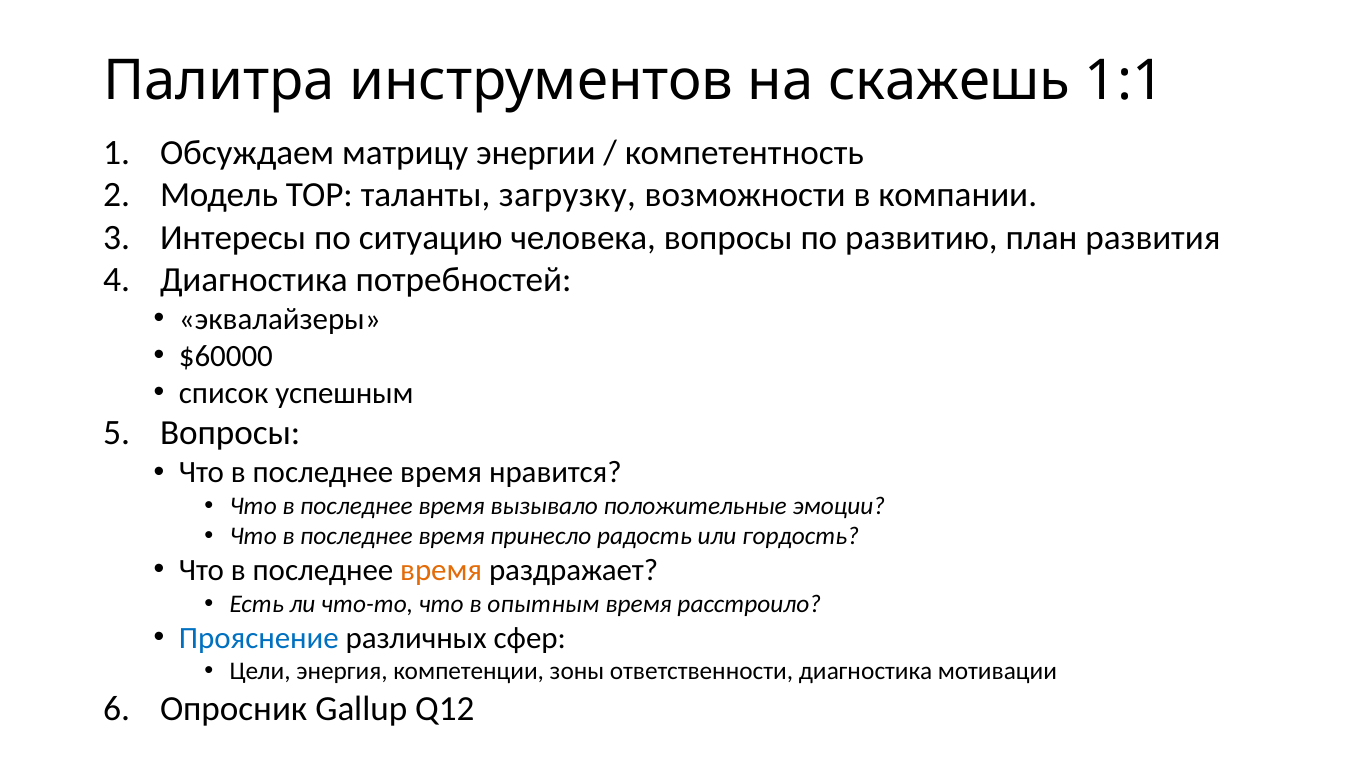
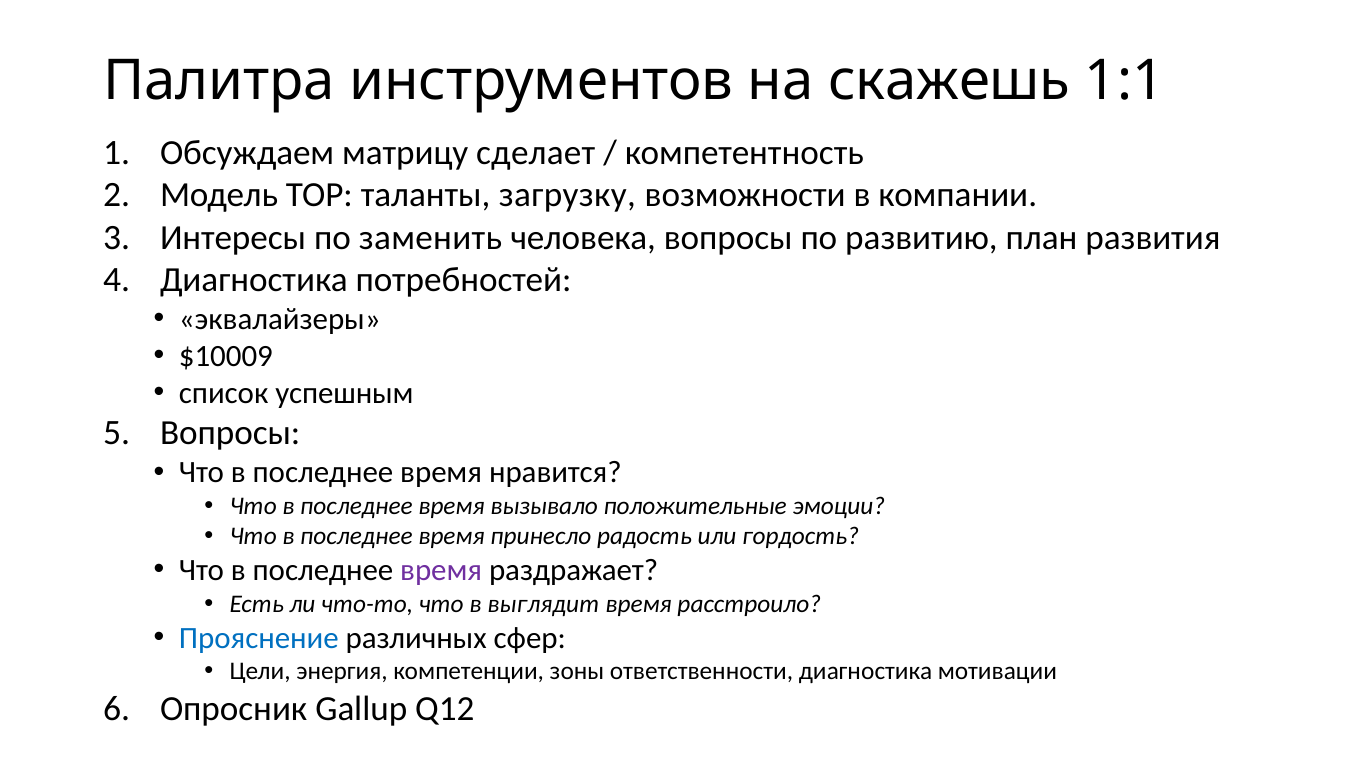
энергии: энергии -> сделает (536, 153)
ситуацию: ситуацию -> заменить (431, 237)
$60000: $60000 -> $10009 (226, 356)
время colour: orange -> purple (441, 571)
опытным: опытным -> выглядит (543, 604)
